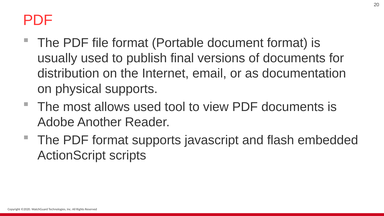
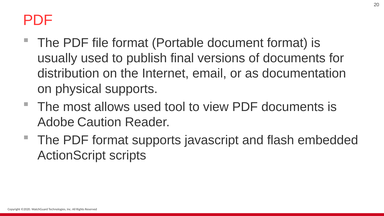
Another: Another -> Caution (99, 122)
